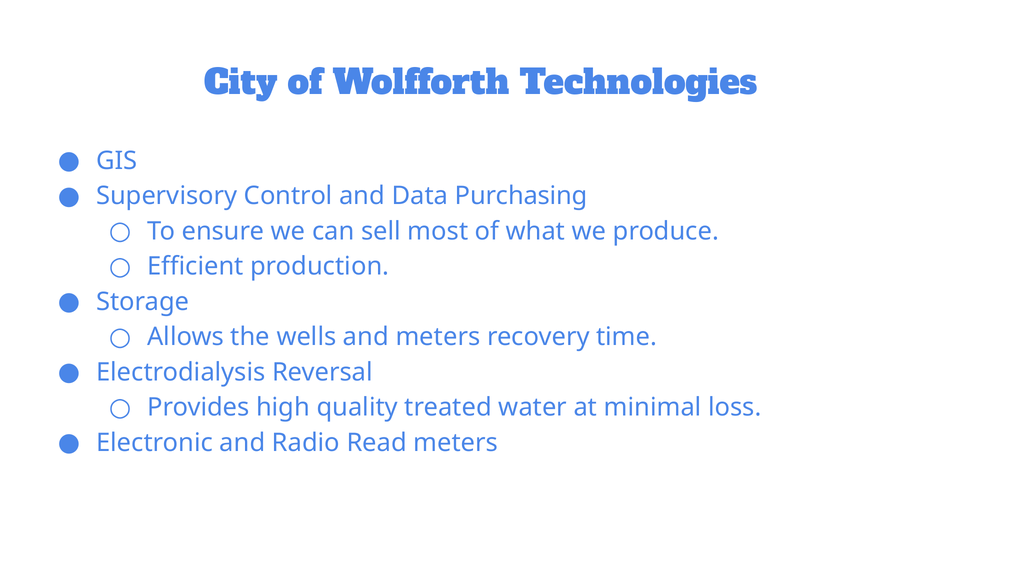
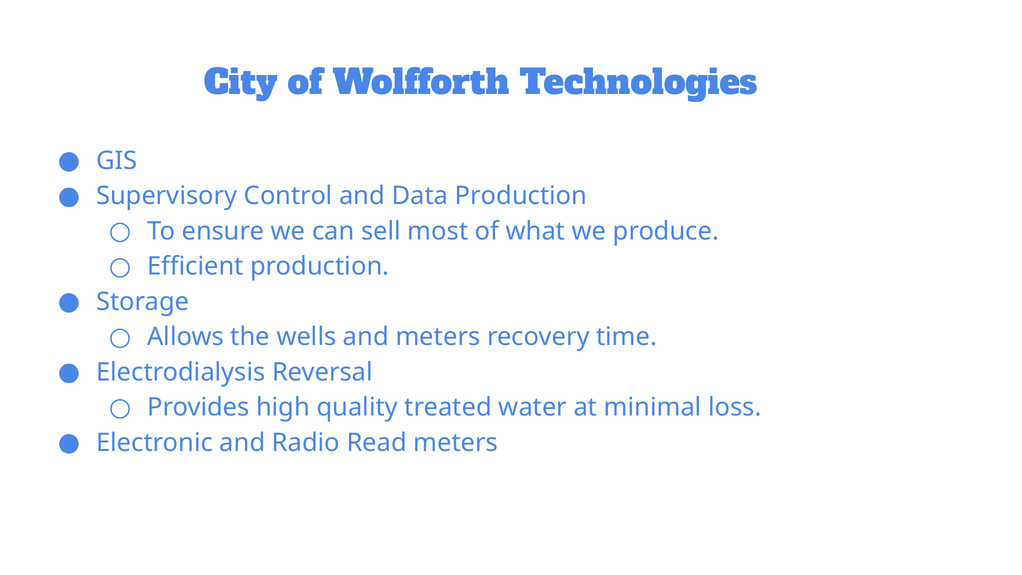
Data Purchasing: Purchasing -> Production (521, 196)
